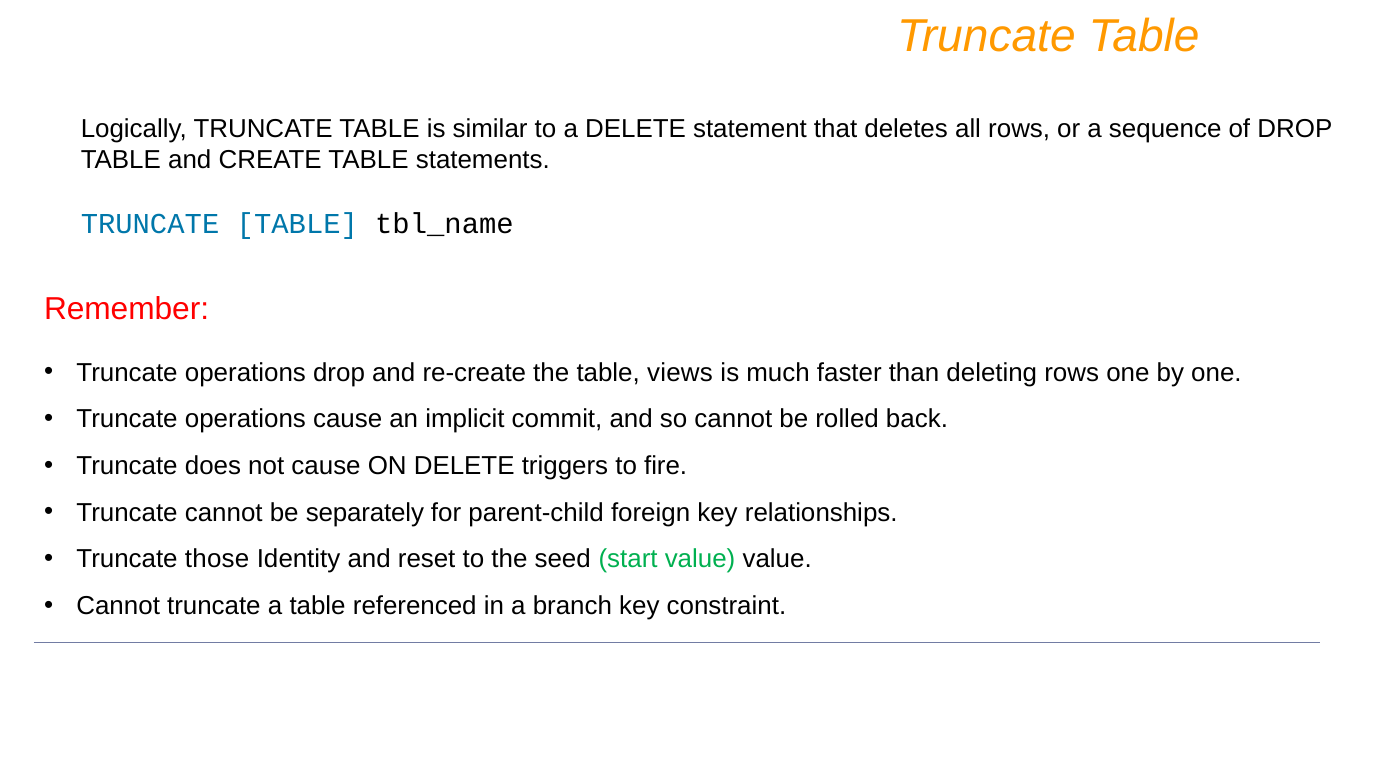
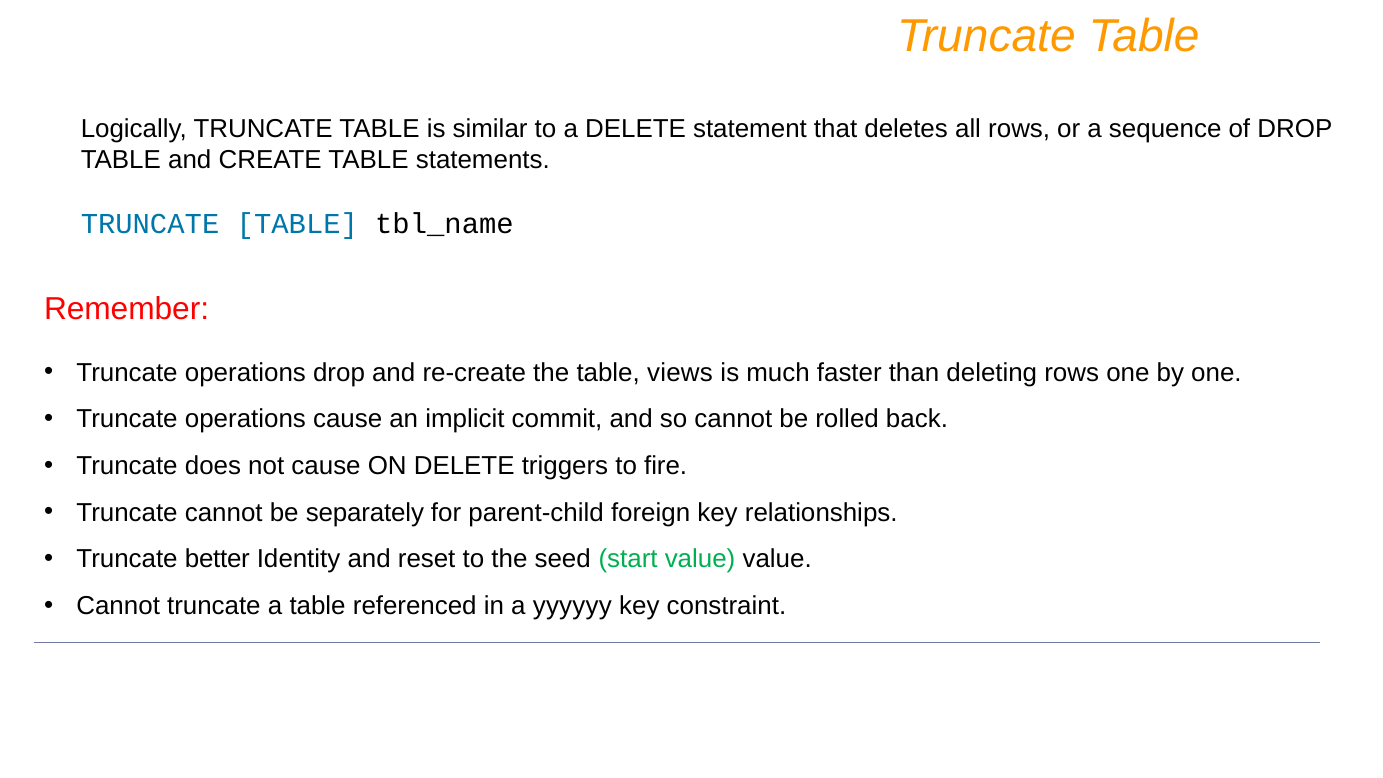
those: those -> better (217, 559)
branch: branch -> yyyyyy (572, 606)
